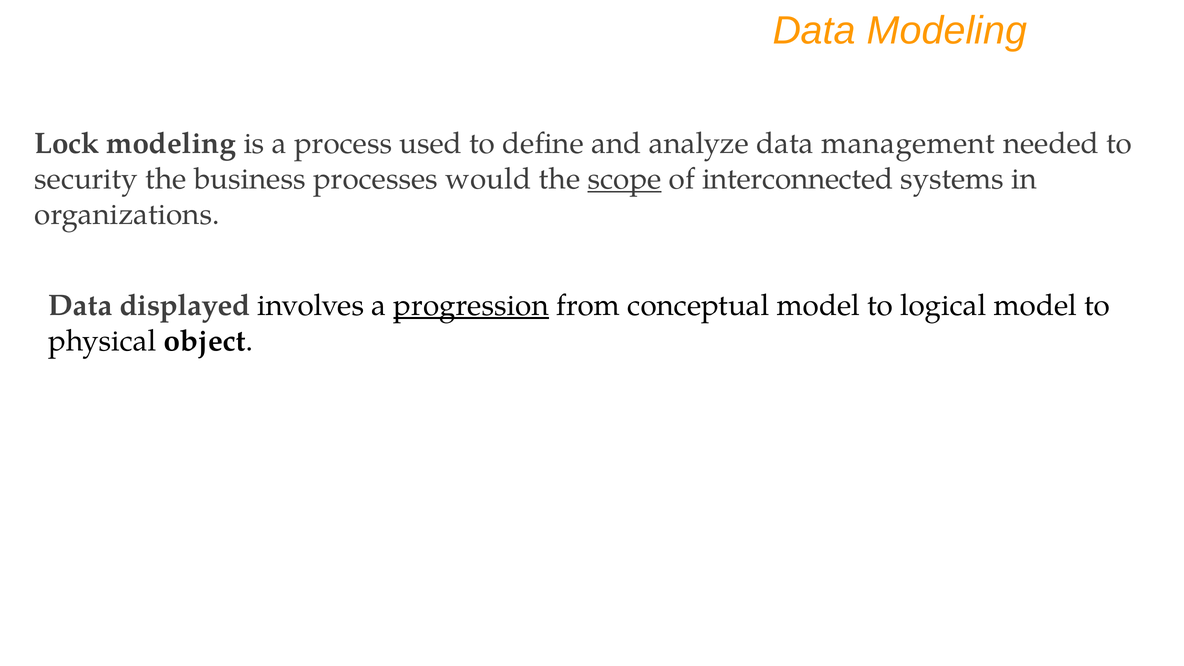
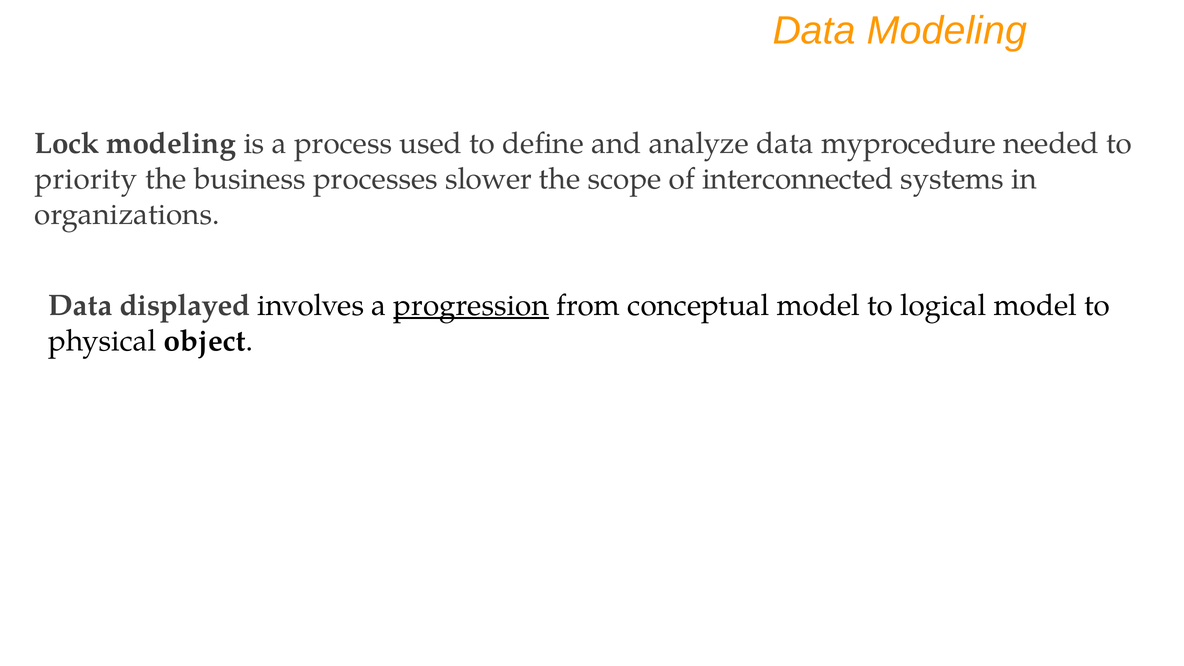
management: management -> myprocedure (908, 143)
security: security -> priority (86, 179)
would: would -> slower (489, 179)
scope underline: present -> none (625, 179)
